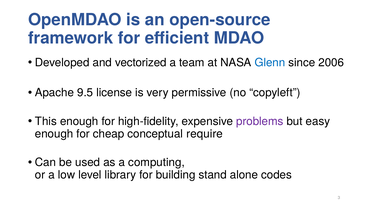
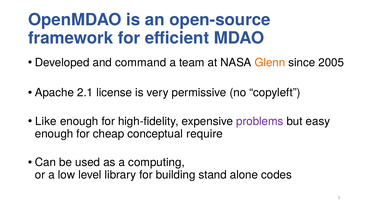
vectorized: vectorized -> command (141, 63)
Glenn colour: blue -> orange (270, 63)
2006: 2006 -> 2005 (331, 63)
9.5: 9.5 -> 2.1 (85, 93)
This: This -> Like (46, 121)
